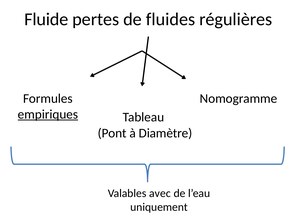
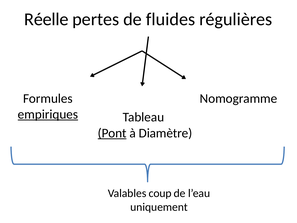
Fluide: Fluide -> Réelle (46, 19)
Pont underline: none -> present (112, 133)
avec: avec -> coup (160, 193)
